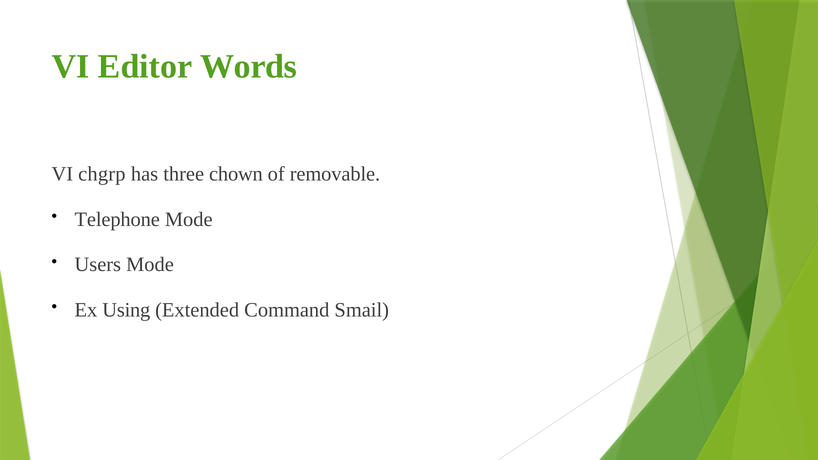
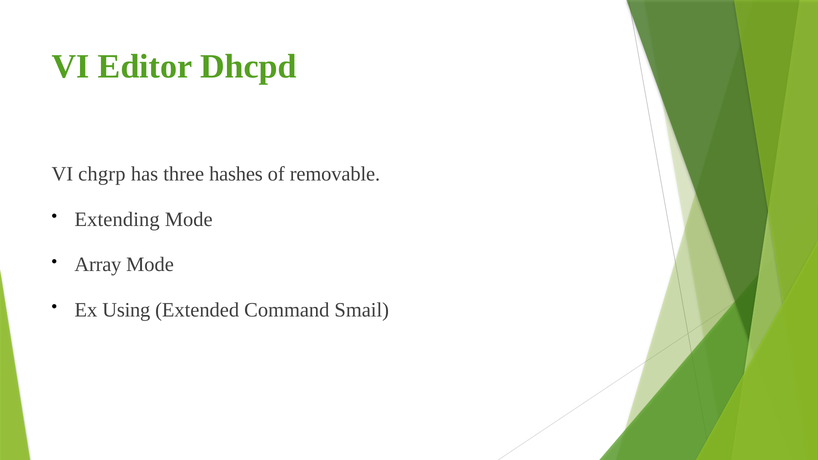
Words: Words -> Dhcpd (248, 67)
chown: chown -> hashes (236, 174)
Telephone: Telephone -> Extending (117, 219)
Users: Users -> Array (98, 265)
